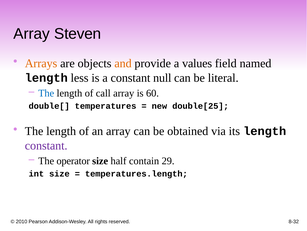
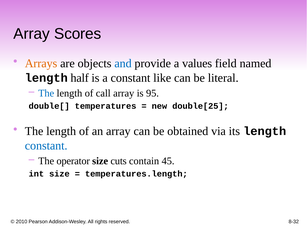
Steven: Steven -> Scores (78, 34)
and colour: orange -> blue (123, 63)
less: less -> half (80, 78)
null: null -> like (162, 78)
60: 60 -> 95 (153, 93)
constant colour: purple -> blue (46, 145)
half: half -> cuts (119, 160)
29: 29 -> 45 (168, 160)
